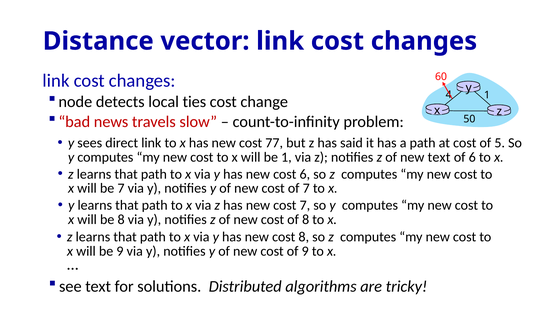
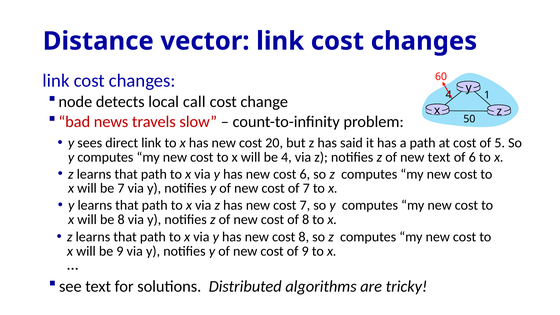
ties: ties -> call (194, 102)
77: 77 -> 20 (274, 143)
be 1: 1 -> 4 (286, 157)
